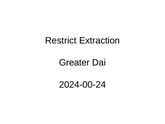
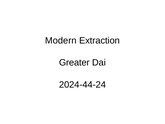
Restrict: Restrict -> Modern (61, 40)
2024-00-24: 2024-00-24 -> 2024-44-24 (82, 84)
